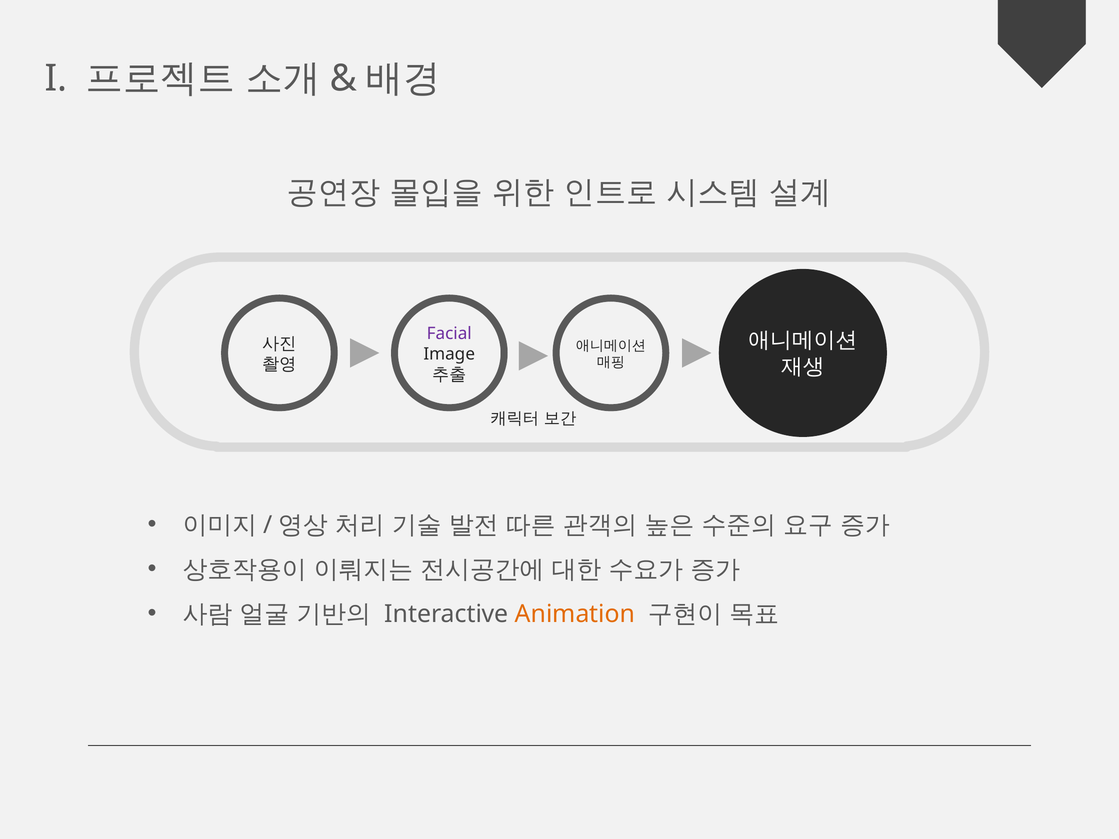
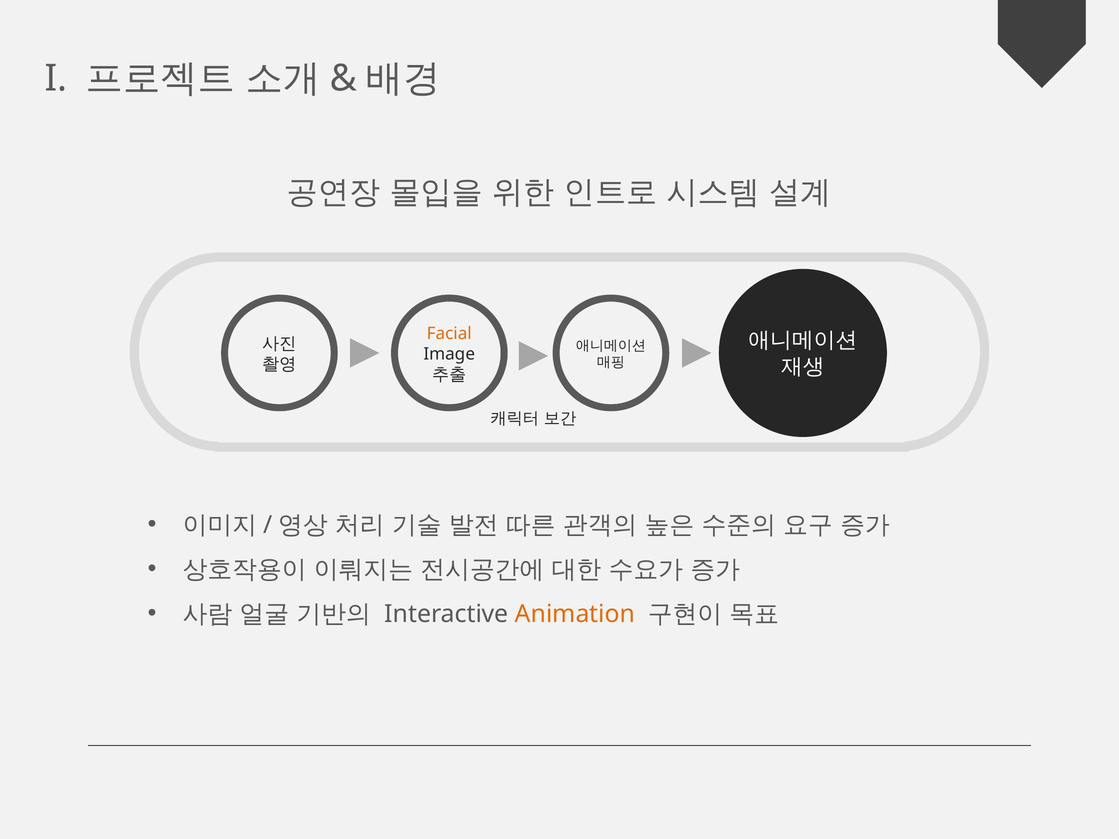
Facial colour: purple -> orange (449, 334)
